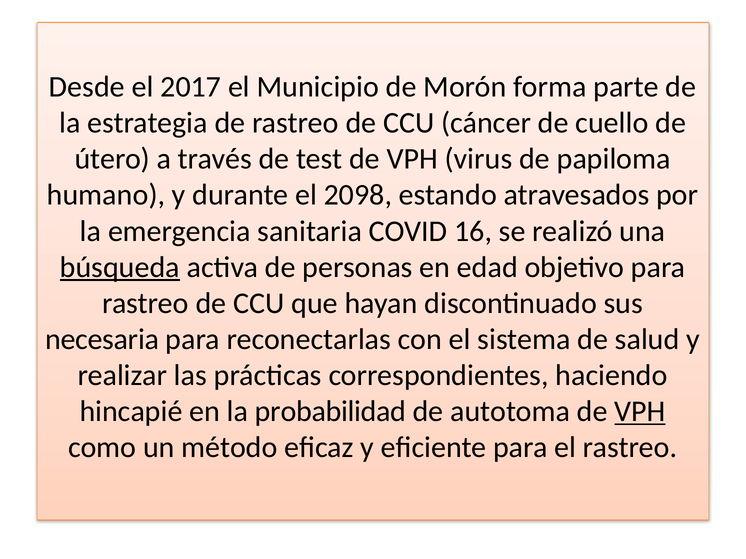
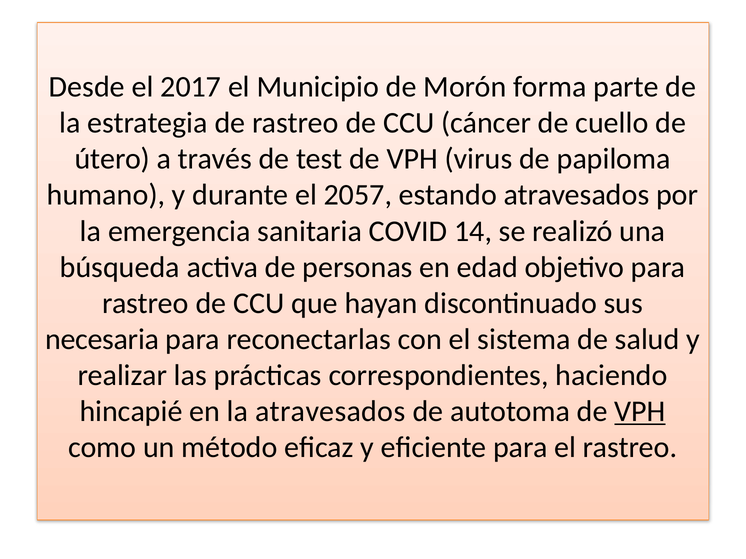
2098: 2098 -> 2057 (358, 195)
16: 16 -> 14 (473, 231)
búsqueda underline: present -> none (120, 267)
la probabilidad: probabilidad -> atravesados (330, 412)
